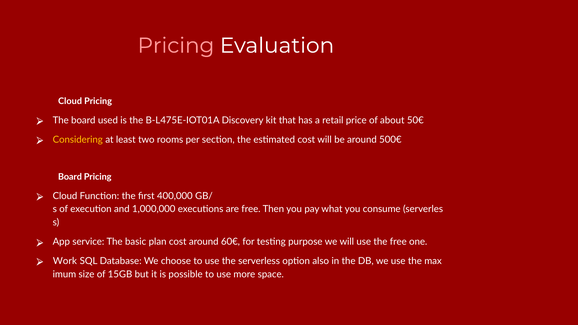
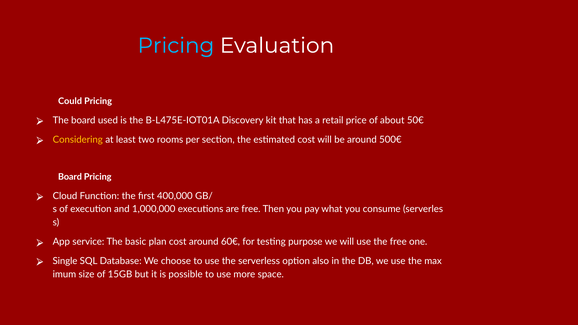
Pricing colour: pink -> light blue (176, 46)
Cloud: Cloud -> Could (70, 101)
Work: Work -> Single (65, 261)
